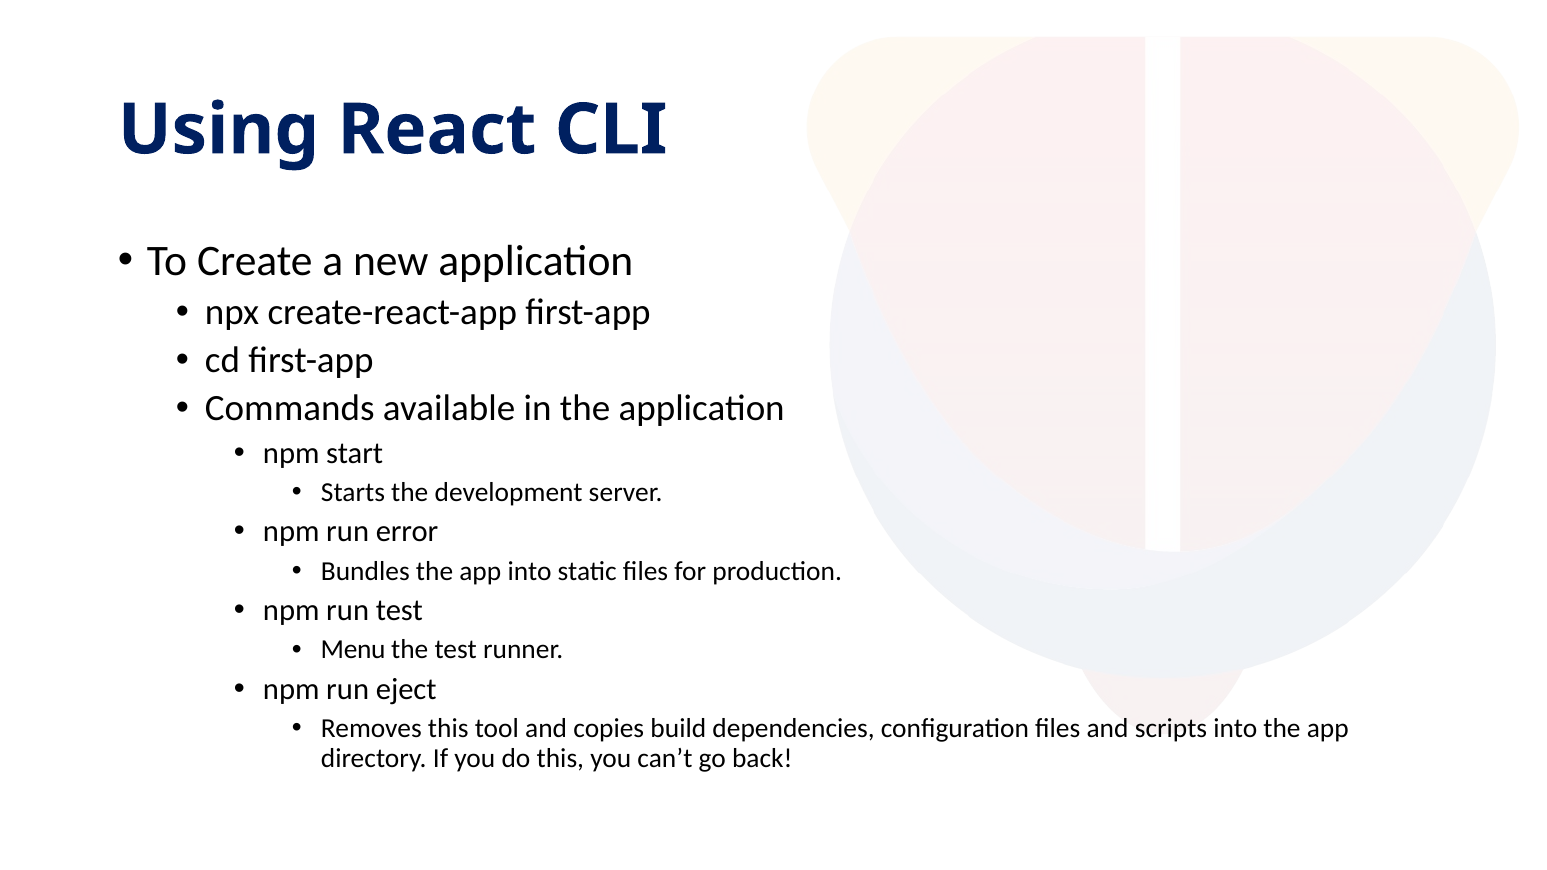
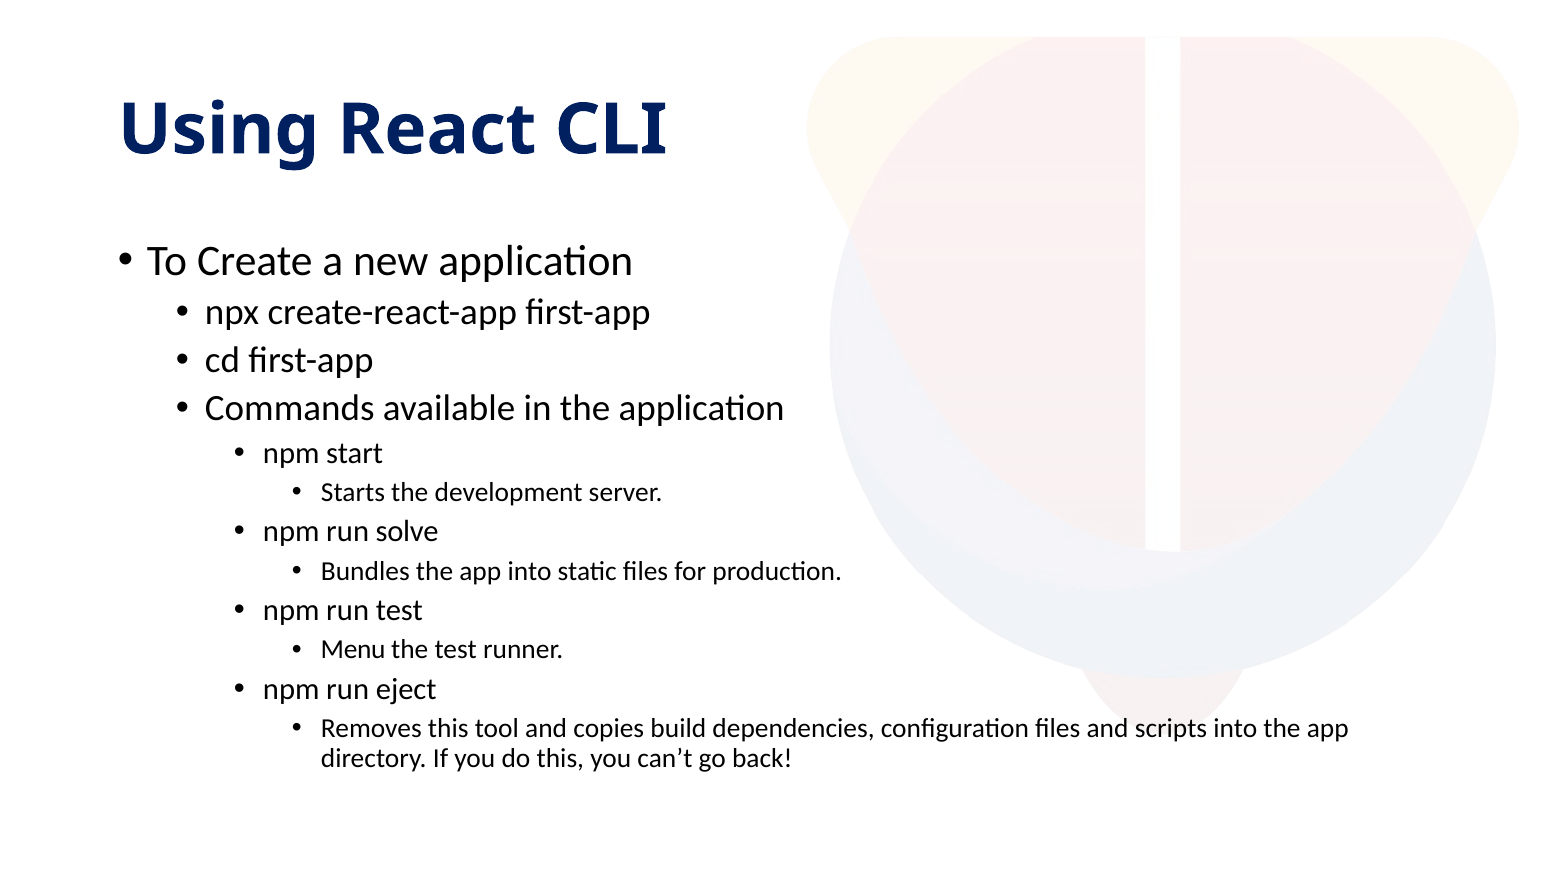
error: error -> solve (407, 532)
